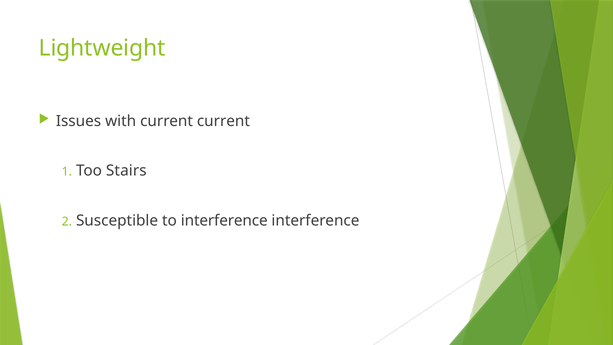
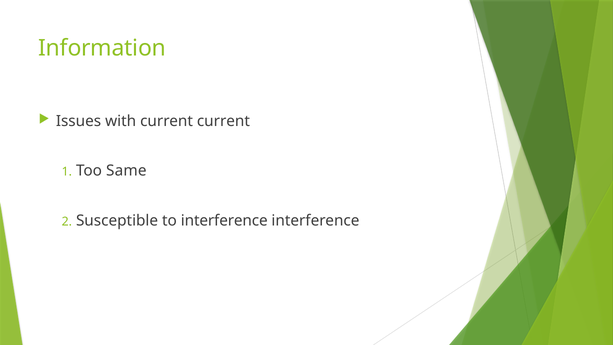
Lightweight: Lightweight -> Information (102, 48)
Stairs: Stairs -> Same (126, 171)
